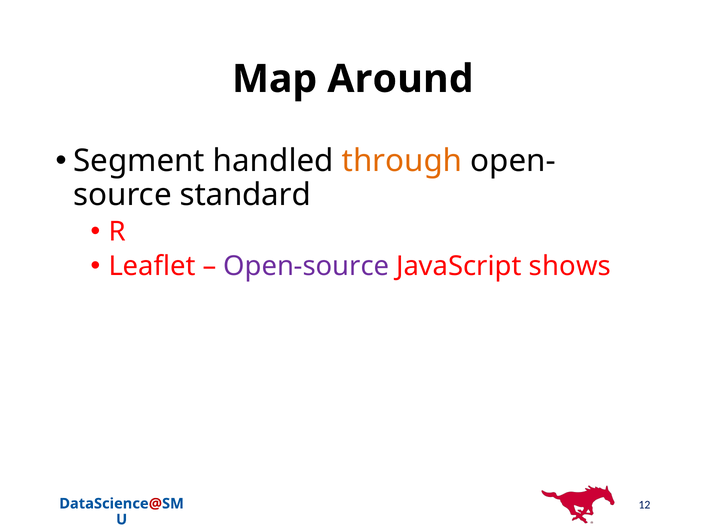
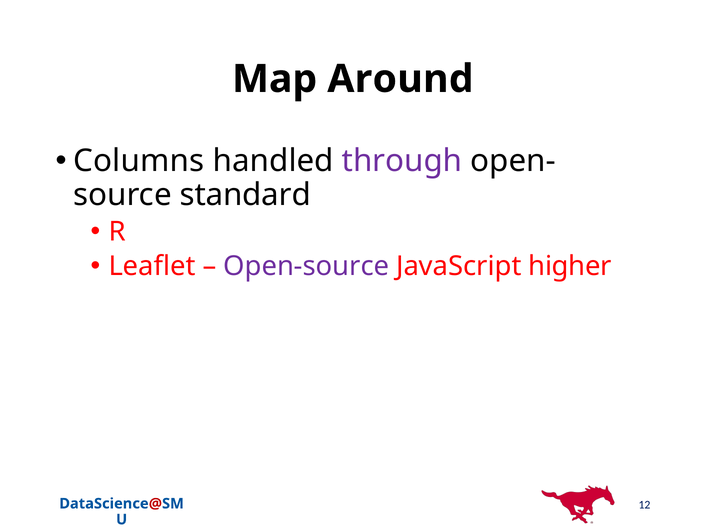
Segment: Segment -> Columns (139, 161)
through colour: orange -> purple (402, 161)
shows: shows -> higher (570, 266)
